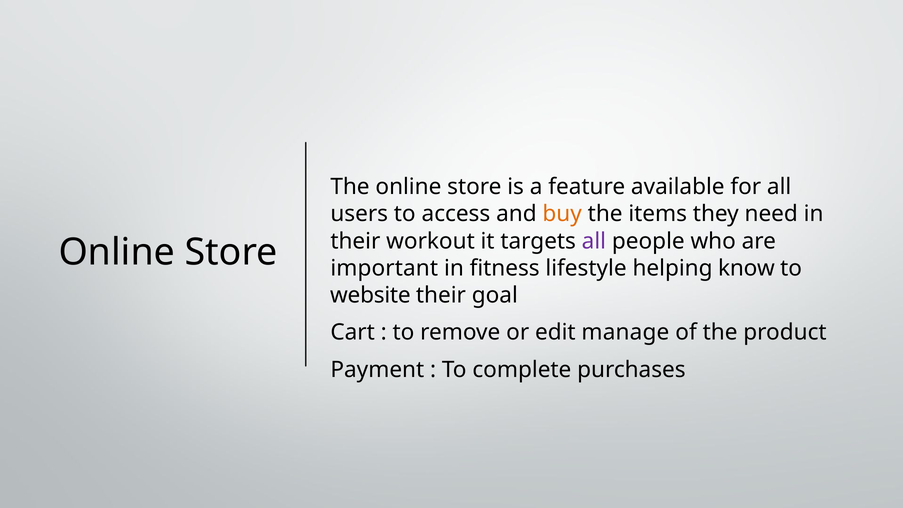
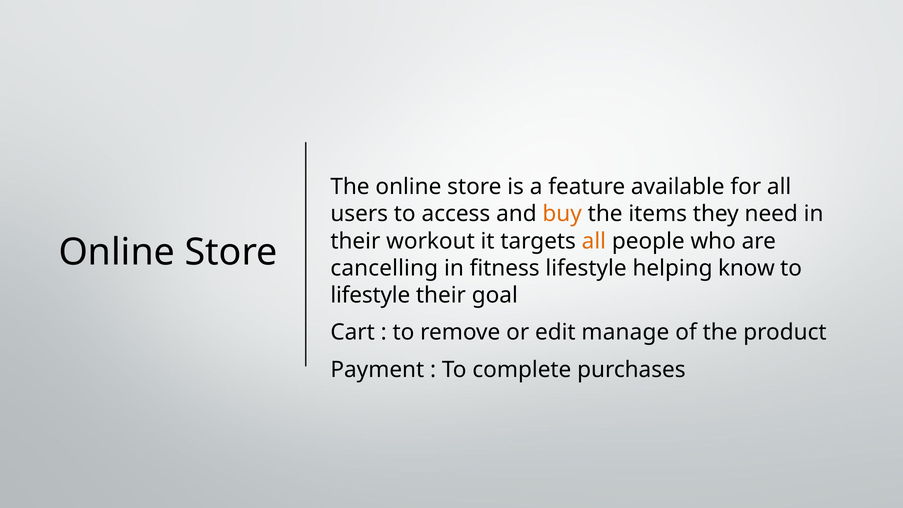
all colour: purple -> orange (594, 241)
important: important -> cancelling (384, 268)
website: website -> lifestyle (370, 295)
